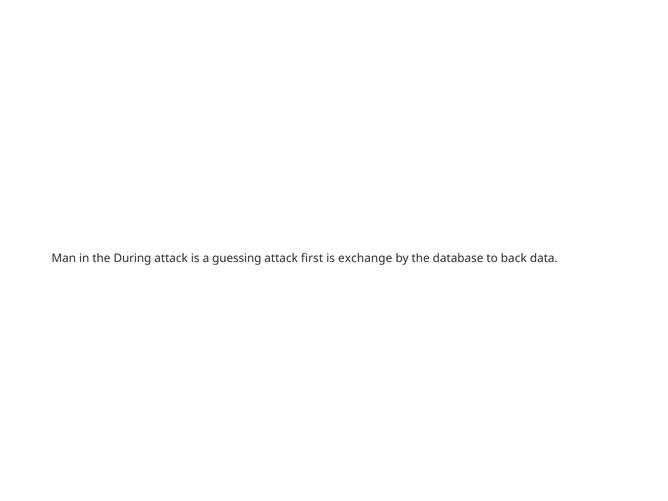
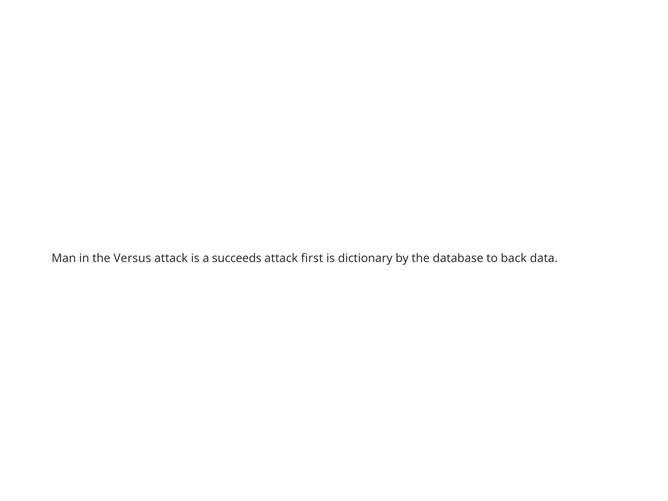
During: During -> Versus (132, 258)
guessing: guessing -> succeeds (237, 258)
exchange: exchange -> dictionary (365, 258)
